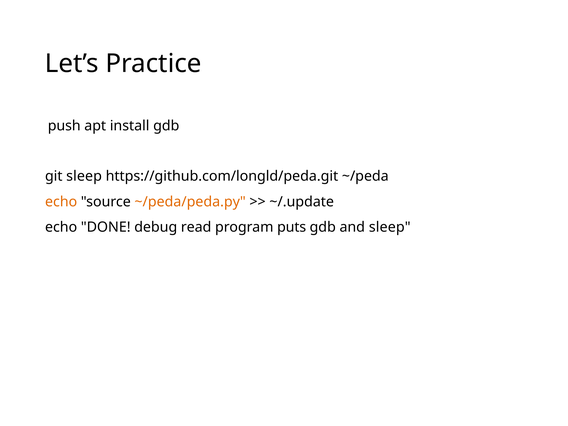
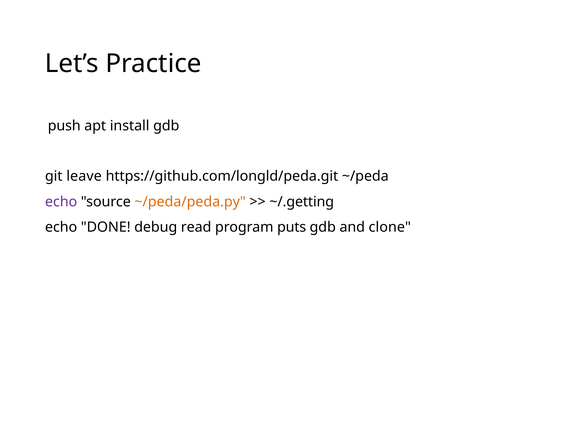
git sleep: sleep -> leave (84, 176)
echo colour: orange -> purple (61, 202)
~/.update: ~/.update -> ~/.getting (302, 202)
and sleep: sleep -> clone (390, 227)
